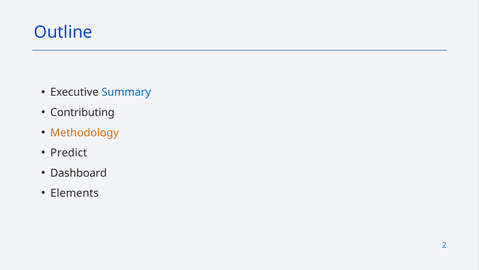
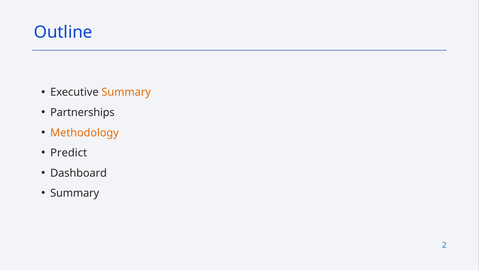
Summary colour: blue -> orange (126, 92)
Contributing: Contributing -> Partnerships (82, 112)
Elements: Elements -> Summary (75, 193)
